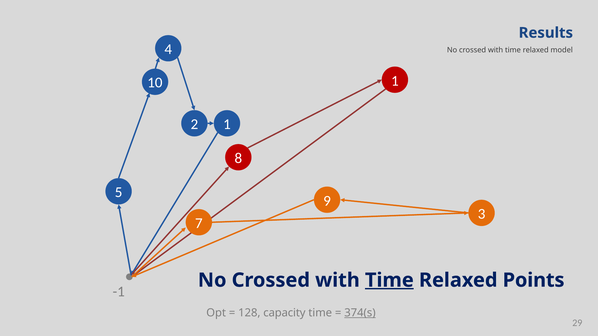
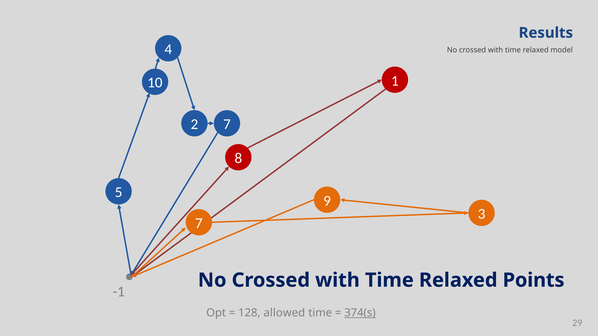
2 1: 1 -> 7 (227, 124)
Time underline: present -> none (389, 280)
capacity: capacity -> allowed (284, 313)
